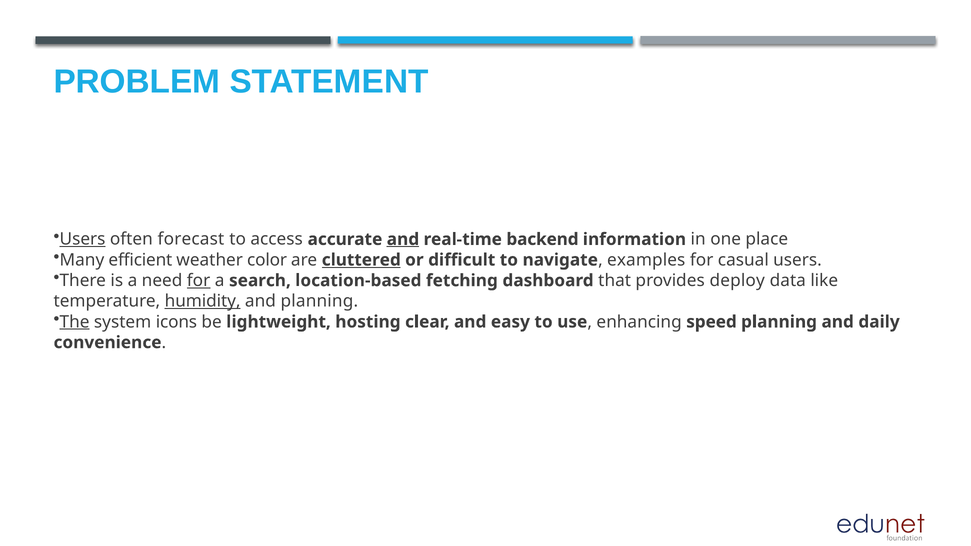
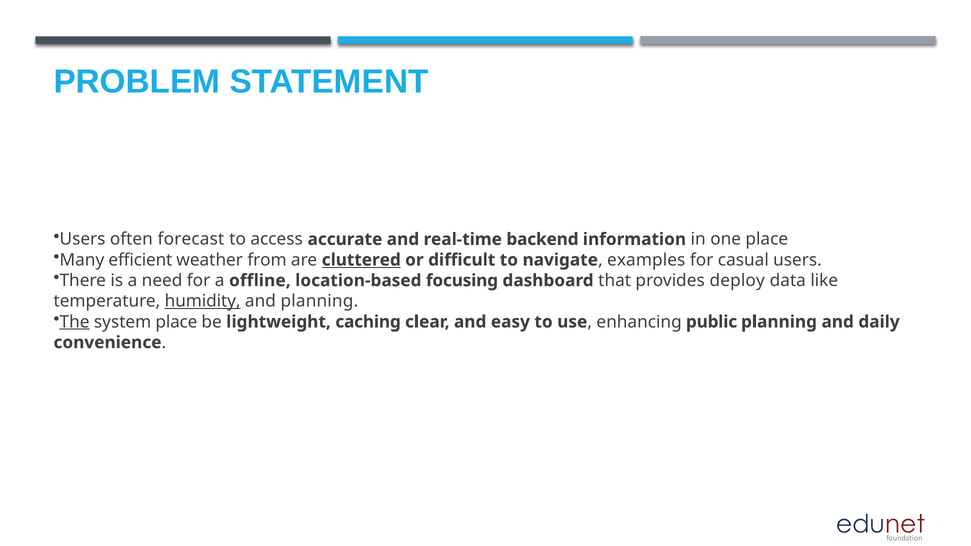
Users underline: present -> none (83, 239)
and underline: present -> none (403, 239)
color: color -> from (267, 260)
for underline: present -> none (199, 281)
search: search -> offline (260, 281)
fetching: fetching -> focusing (462, 281)
system icons: icons -> place (176, 322)
hosting: hosting -> caching (368, 322)
speed: speed -> public (712, 322)
